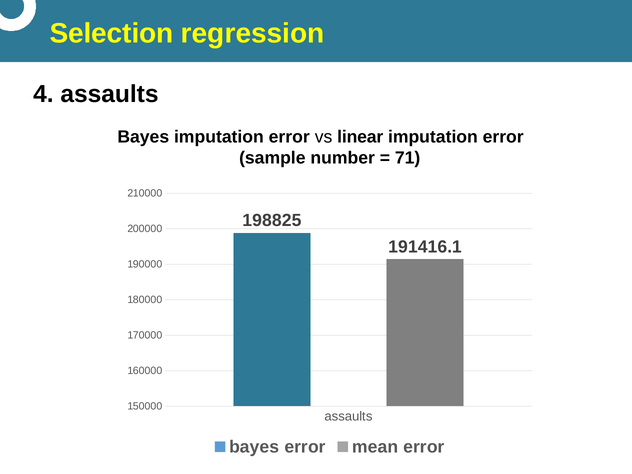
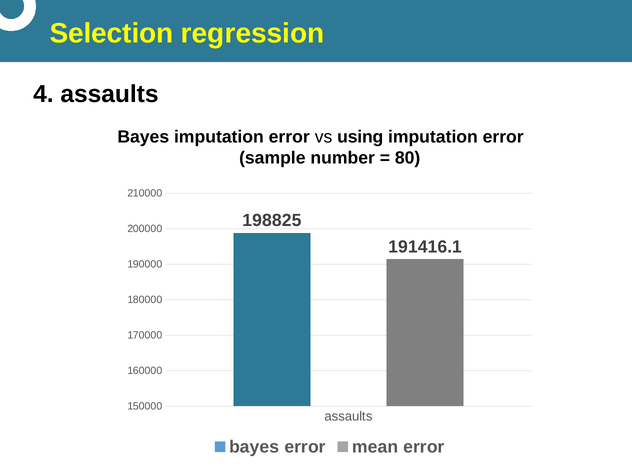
linear: linear -> using (360, 137)
71: 71 -> 80 (408, 158)
